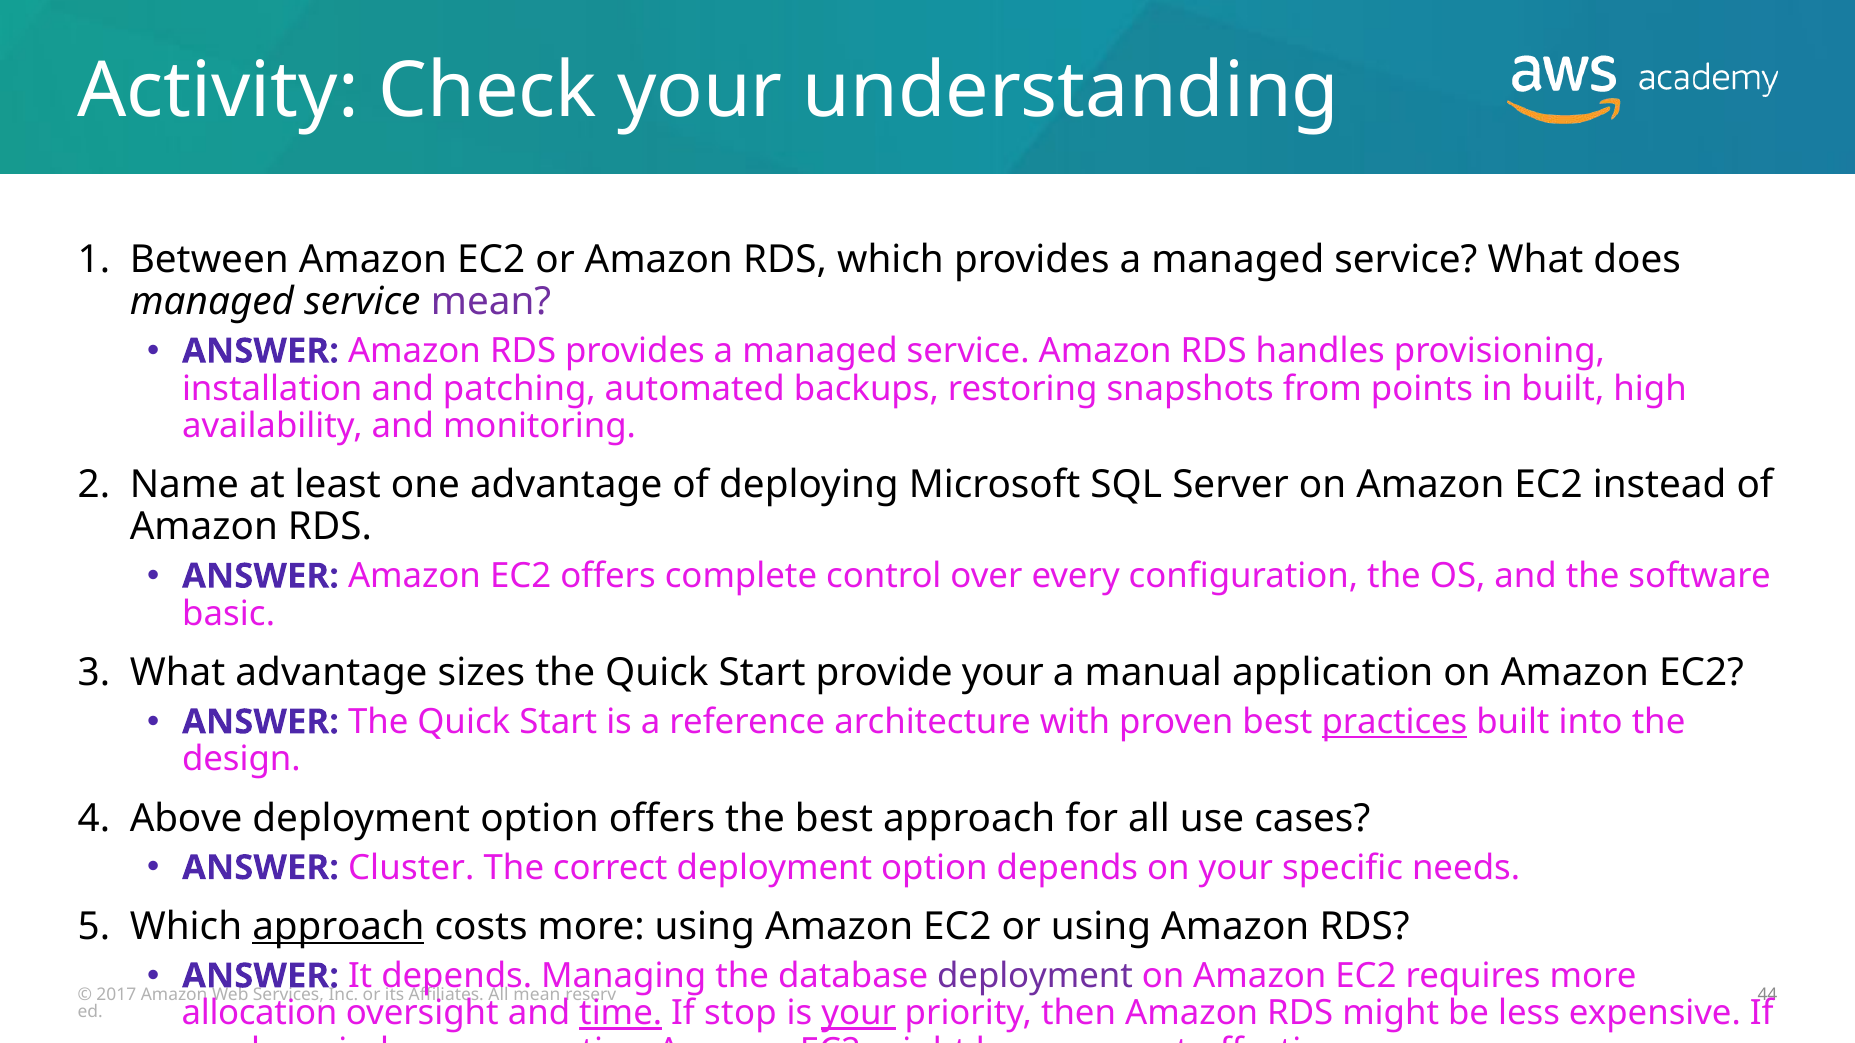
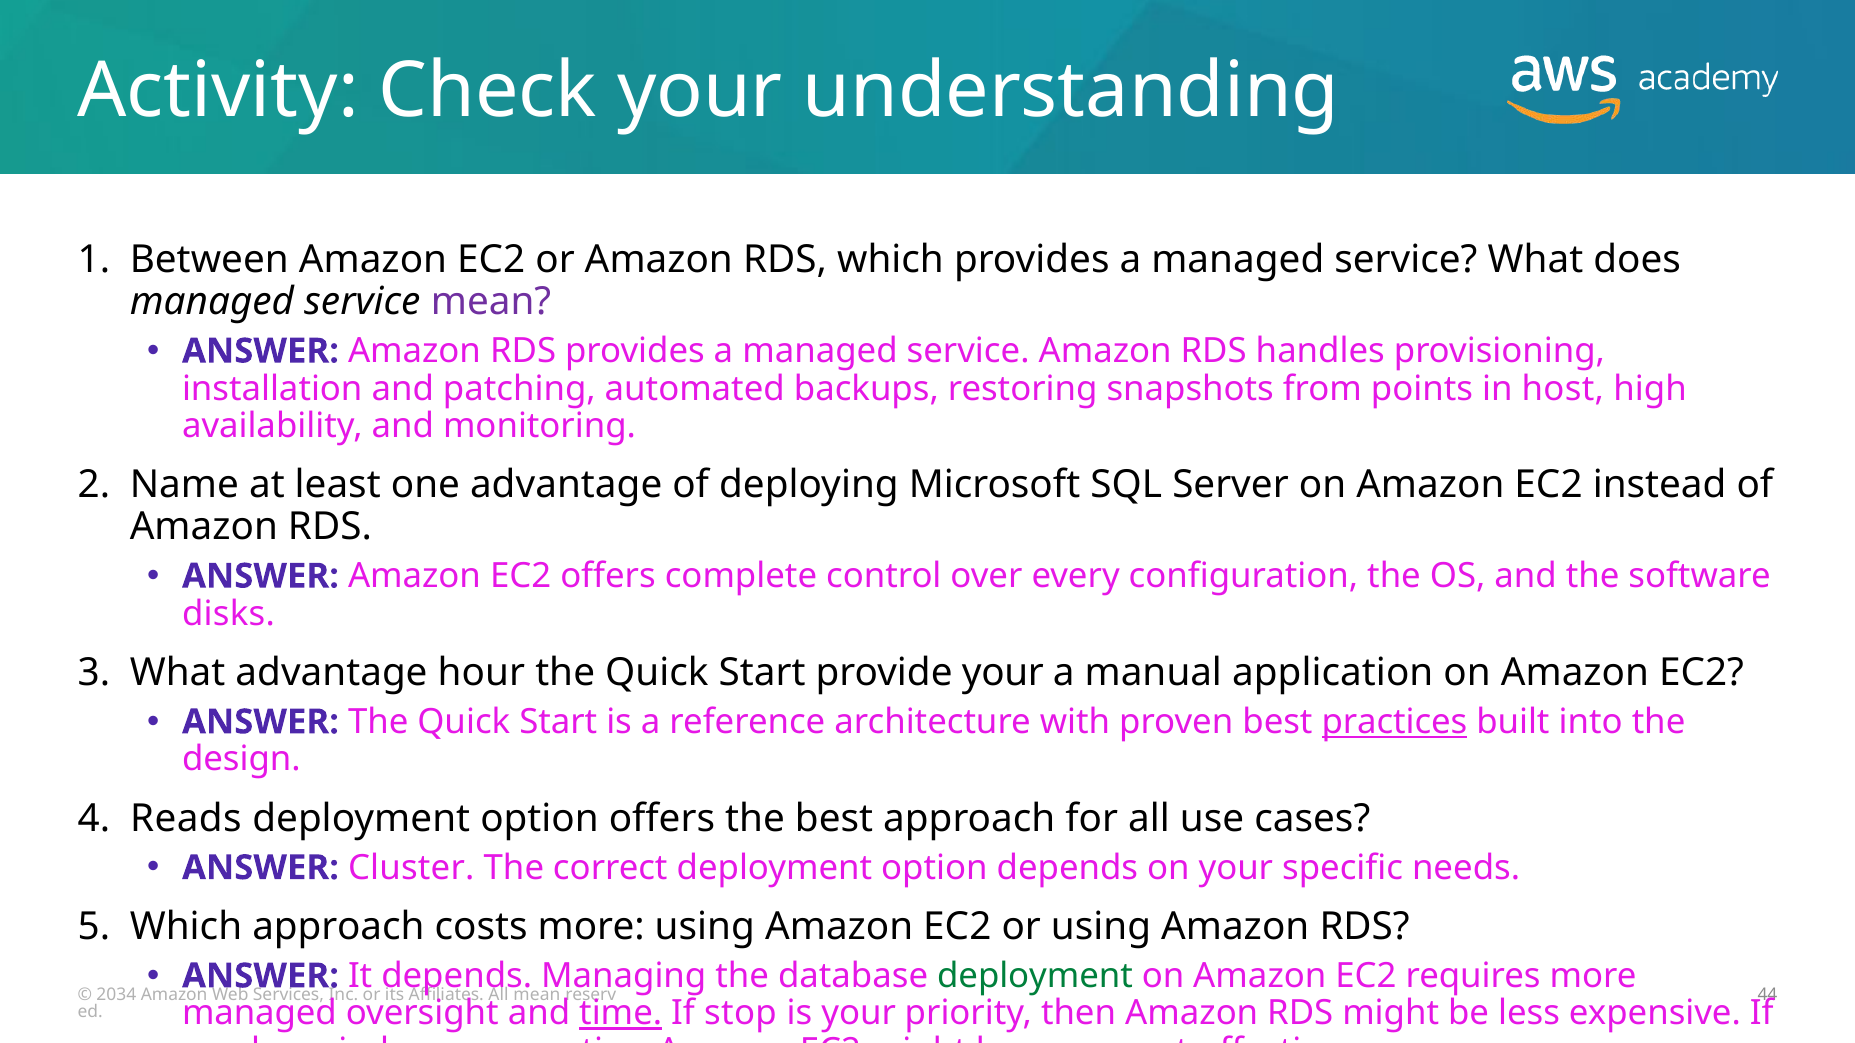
in built: built -> host (1563, 389)
basic: basic -> disks (228, 614)
sizes: sizes -> hour (481, 673)
Above: Above -> Reads (186, 819)
approach underline: present -> none (338, 927)
deployment colour: purple -> green (1035, 976)
2017: 2017 -> 2034 (116, 995)
allocation: allocation -> managed (259, 1014)
your underline: present -> none (859, 1014)
